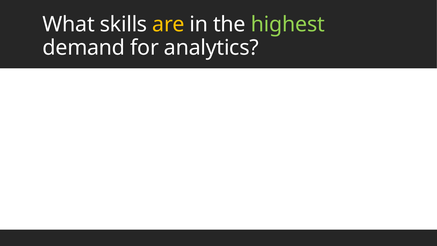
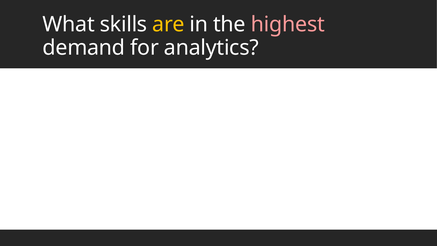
highest colour: light green -> pink (288, 25)
